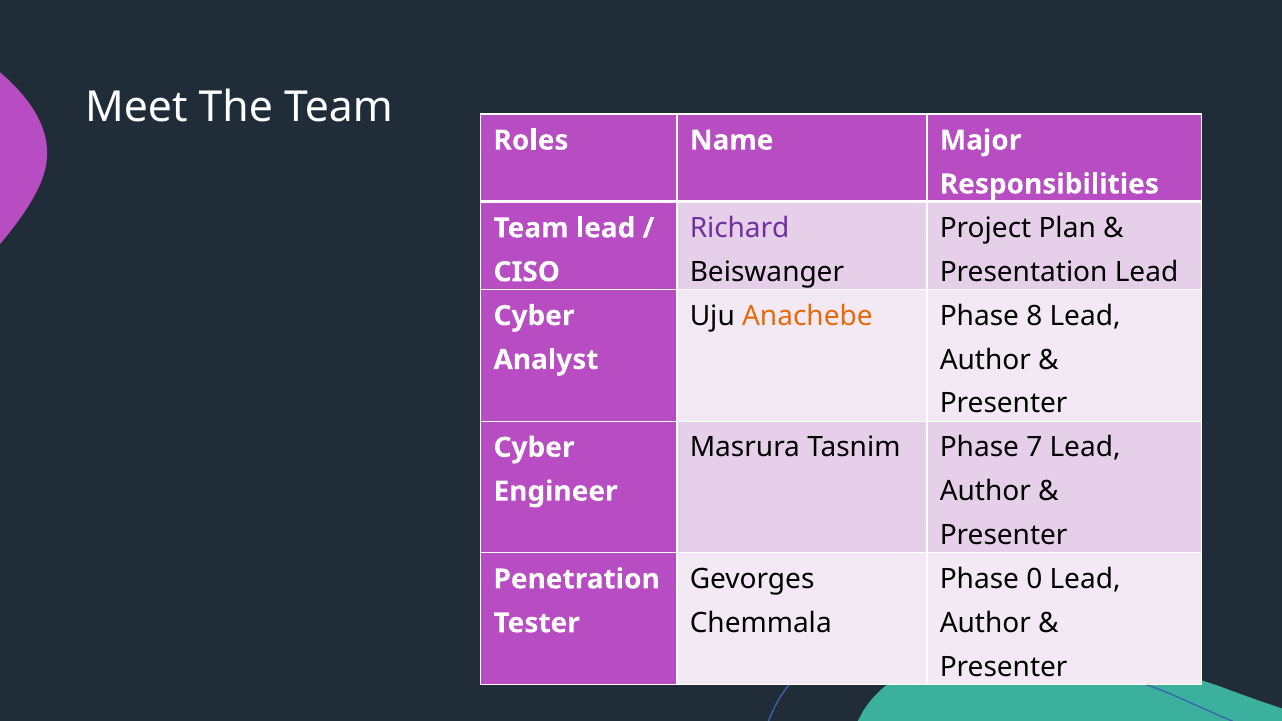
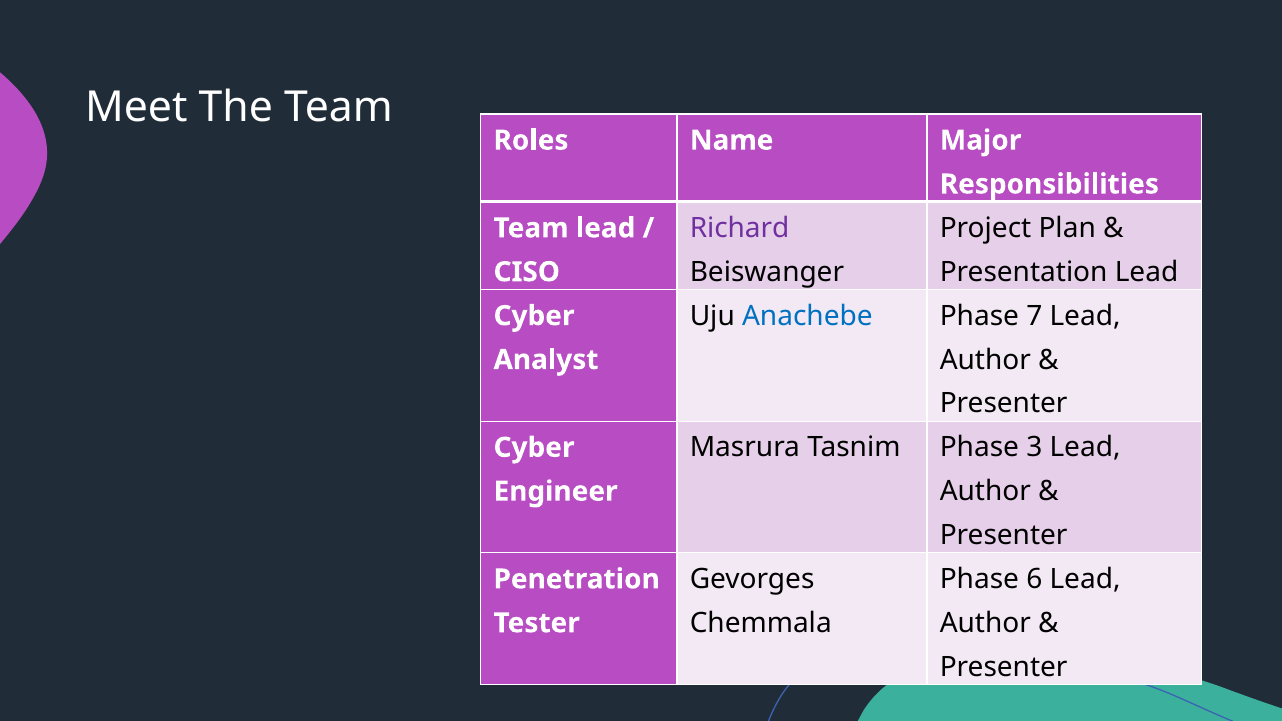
Anachebe colour: orange -> blue (807, 316)
8: 8 -> 7 (1034, 316)
7: 7 -> 3 (1034, 448)
0: 0 -> 6 (1034, 579)
